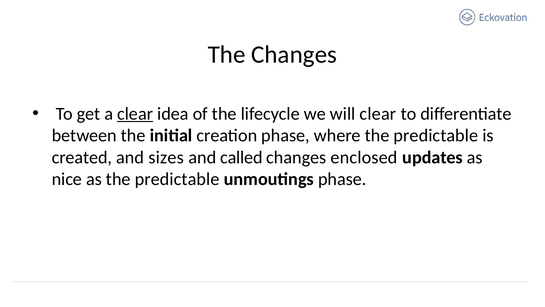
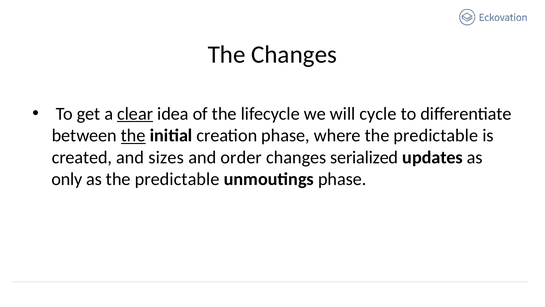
will clear: clear -> cycle (378, 114)
the underline: none -> present (133, 135)
called: called -> order (241, 157)
enclosed: enclosed -> serialized (364, 157)
nice: nice -> only (67, 179)
